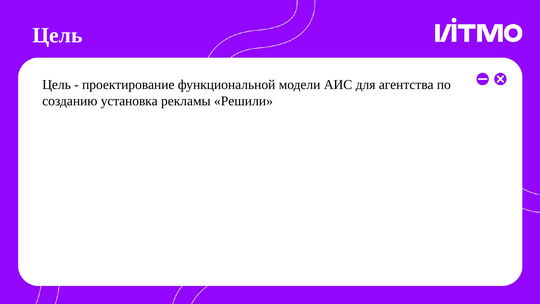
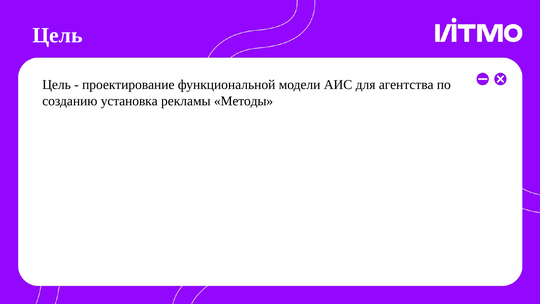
Решили: Решили -> Методы (244, 101)
